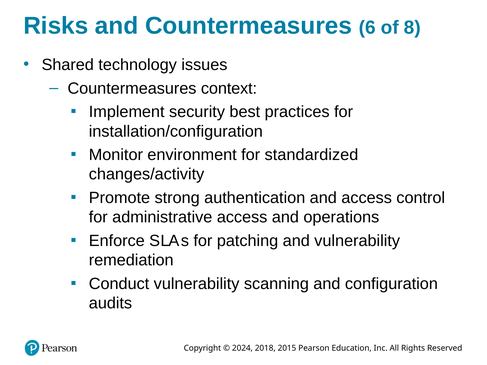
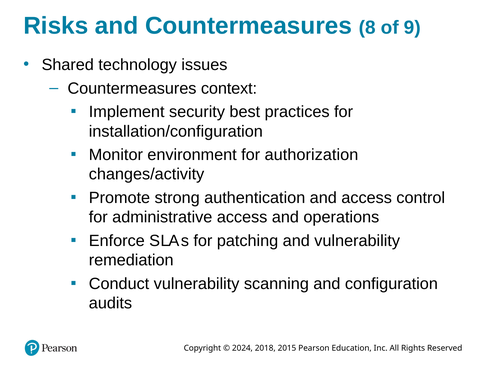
6: 6 -> 8 (367, 28)
8: 8 -> 9 (412, 28)
standardized: standardized -> authorization (311, 155)
